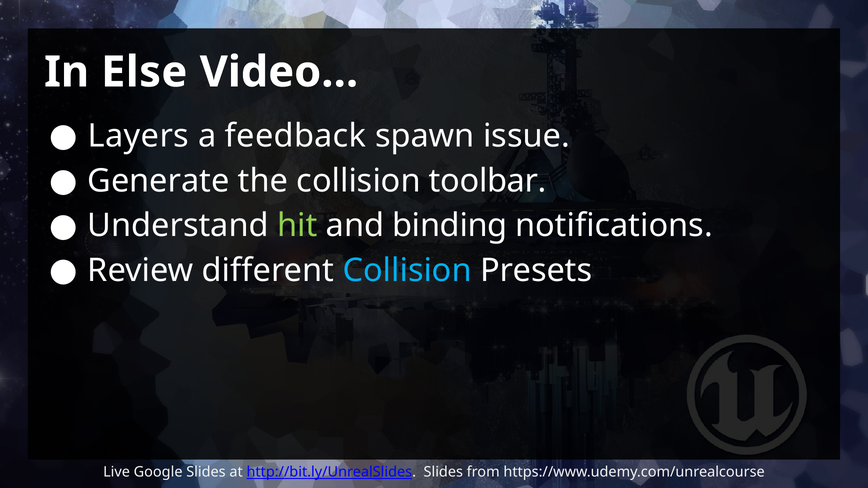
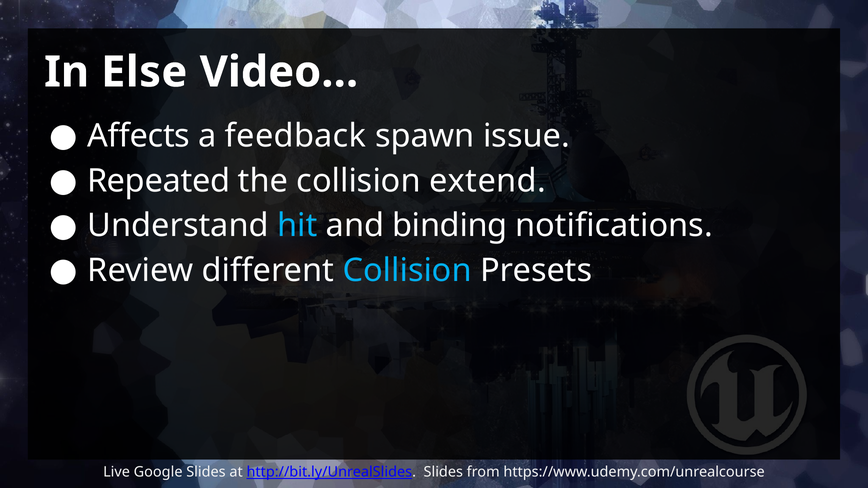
Layers: Layers -> Affects (139, 136)
Generate: Generate -> Repeated (159, 181)
toolbar: toolbar -> extend (488, 181)
hit colour: light green -> light blue (297, 226)
